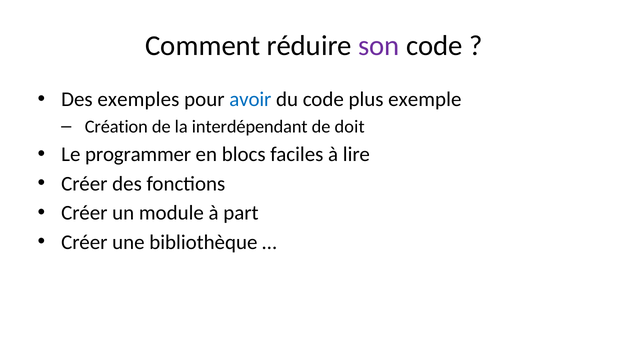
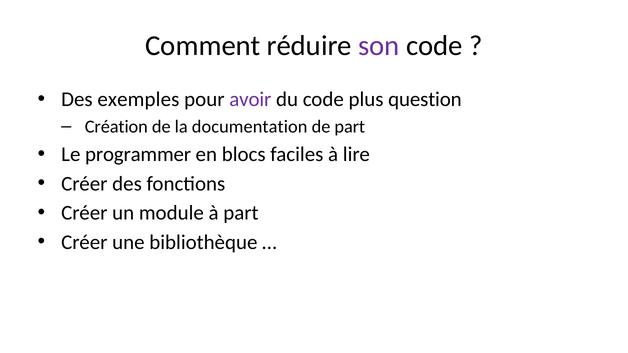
avoir colour: blue -> purple (250, 100)
exemple: exemple -> question (425, 100)
interdépendant: interdépendant -> documentation (250, 127)
de doit: doit -> part (350, 127)
